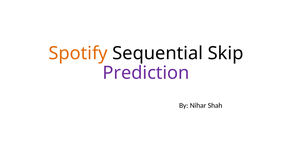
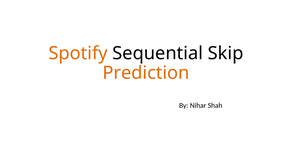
Prediction colour: purple -> orange (146, 73)
